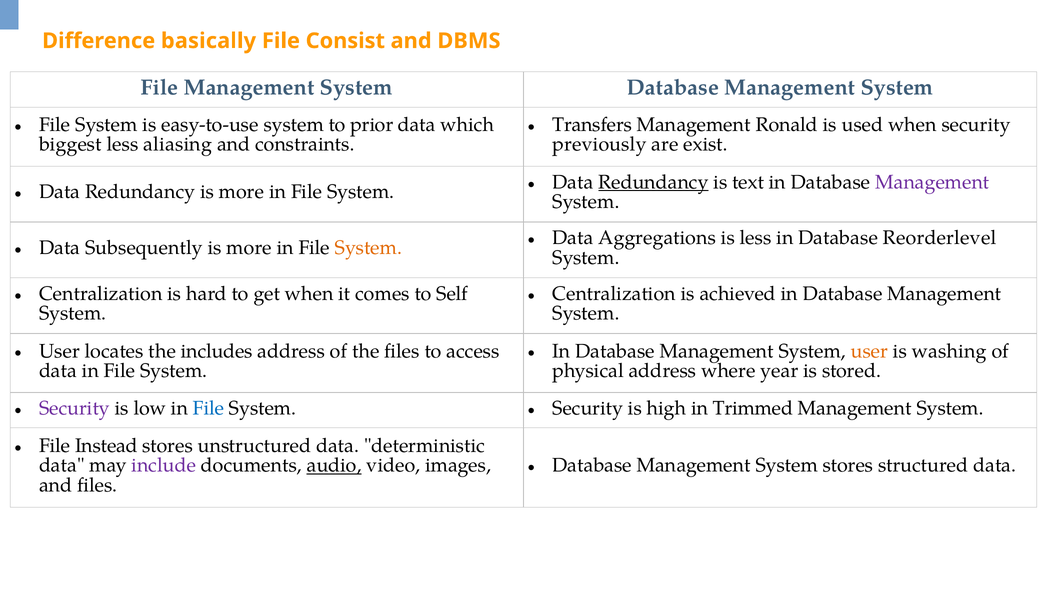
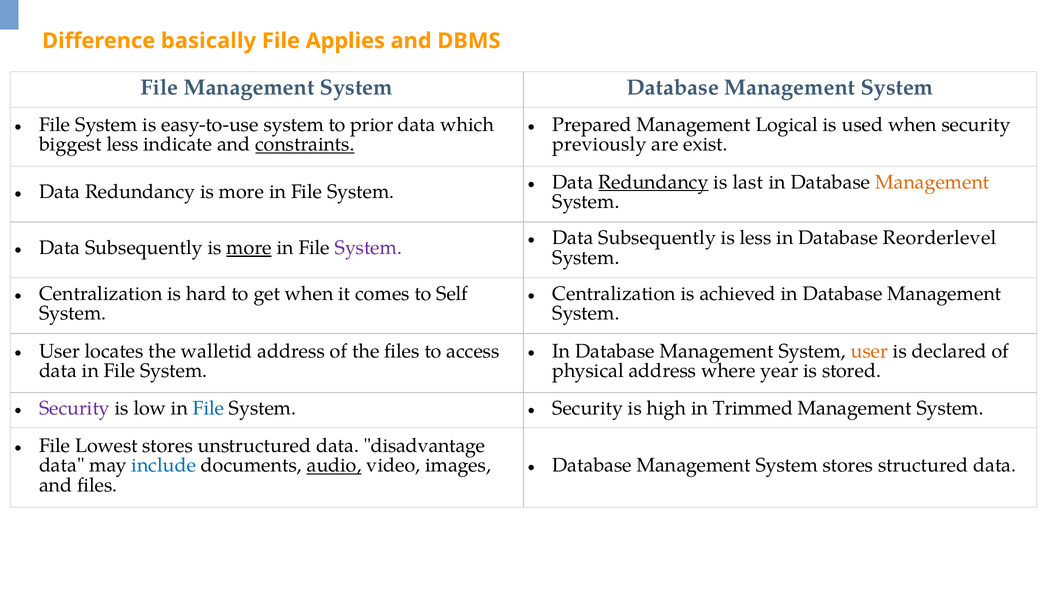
Consist: Consist -> Applies (345, 41)
Transfers: Transfers -> Prepared (592, 125)
Ronald: Ronald -> Logical (787, 125)
aliasing: aliasing -> indicate (178, 144)
constraints underline: none -> present (305, 144)
text: text -> last (748, 182)
Management colour: purple -> orange (932, 182)
Aggregations: Aggregations -> Subsequently (657, 238)
more underline: none -> present (249, 248)
System colour: orange -> purple (368, 248)
includes: includes -> walletid (217, 351)
washing: washing -> declared (949, 351)
Instead: Instead -> Lowest (106, 446)
deterministic: deterministic -> disadvantage (425, 446)
include colour: purple -> blue (164, 465)
